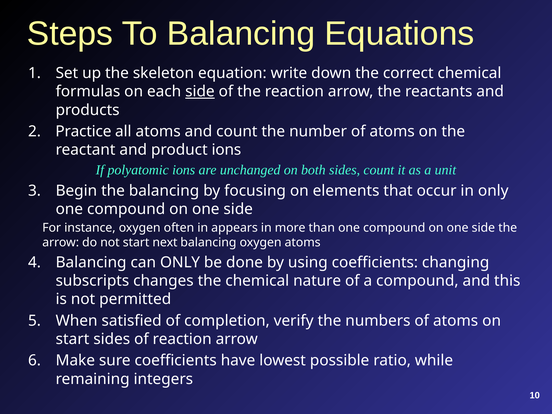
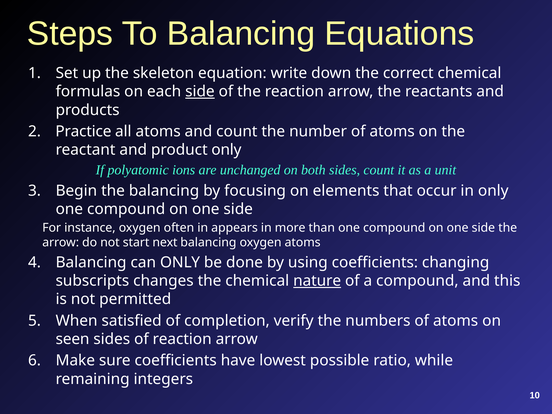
product ions: ions -> only (226, 150)
nature underline: none -> present (317, 281)
start: start -> seen (73, 339)
